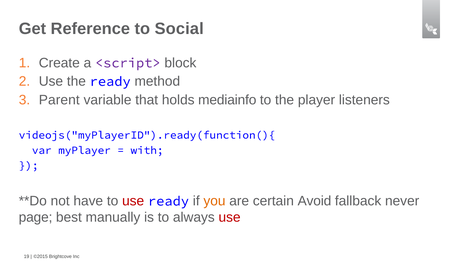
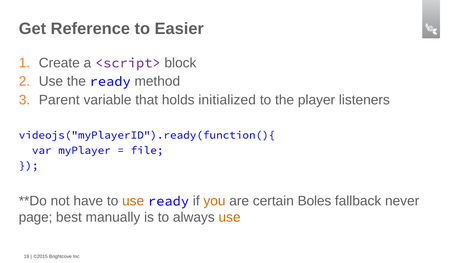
Social: Social -> Easier (179, 29)
mediainfo: mediainfo -> initialized (227, 100)
with: with -> file (147, 150)
use colour: red -> orange (133, 201)
Avoid: Avoid -> Boles (314, 201)
use colour: red -> orange (230, 217)
